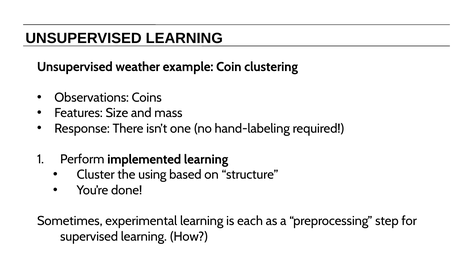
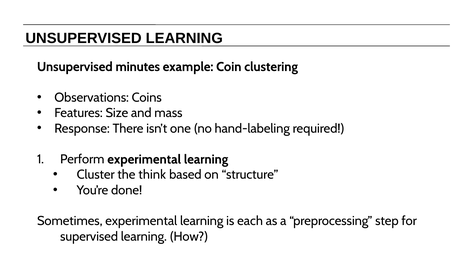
weather: weather -> minutes (138, 67)
Perform implemented: implemented -> experimental (144, 159)
using: using -> think (152, 174)
